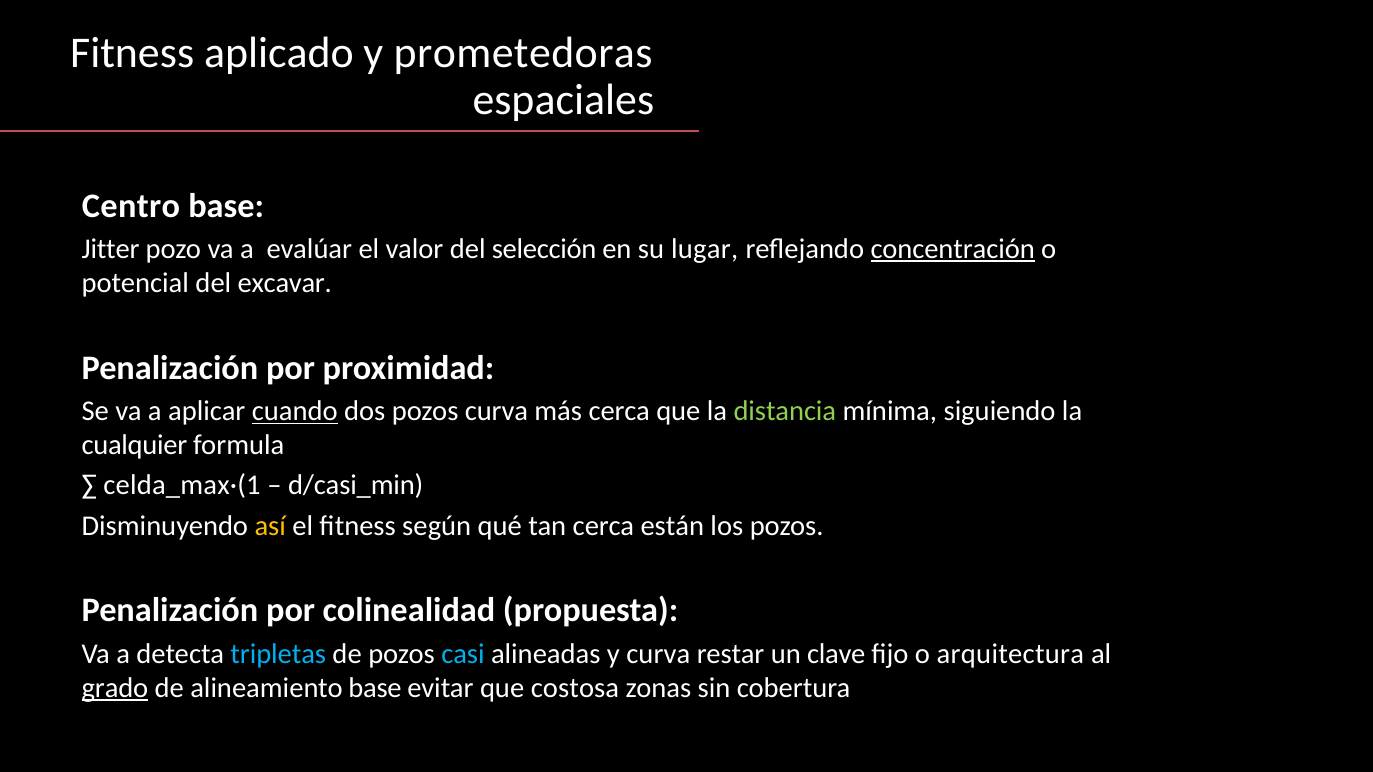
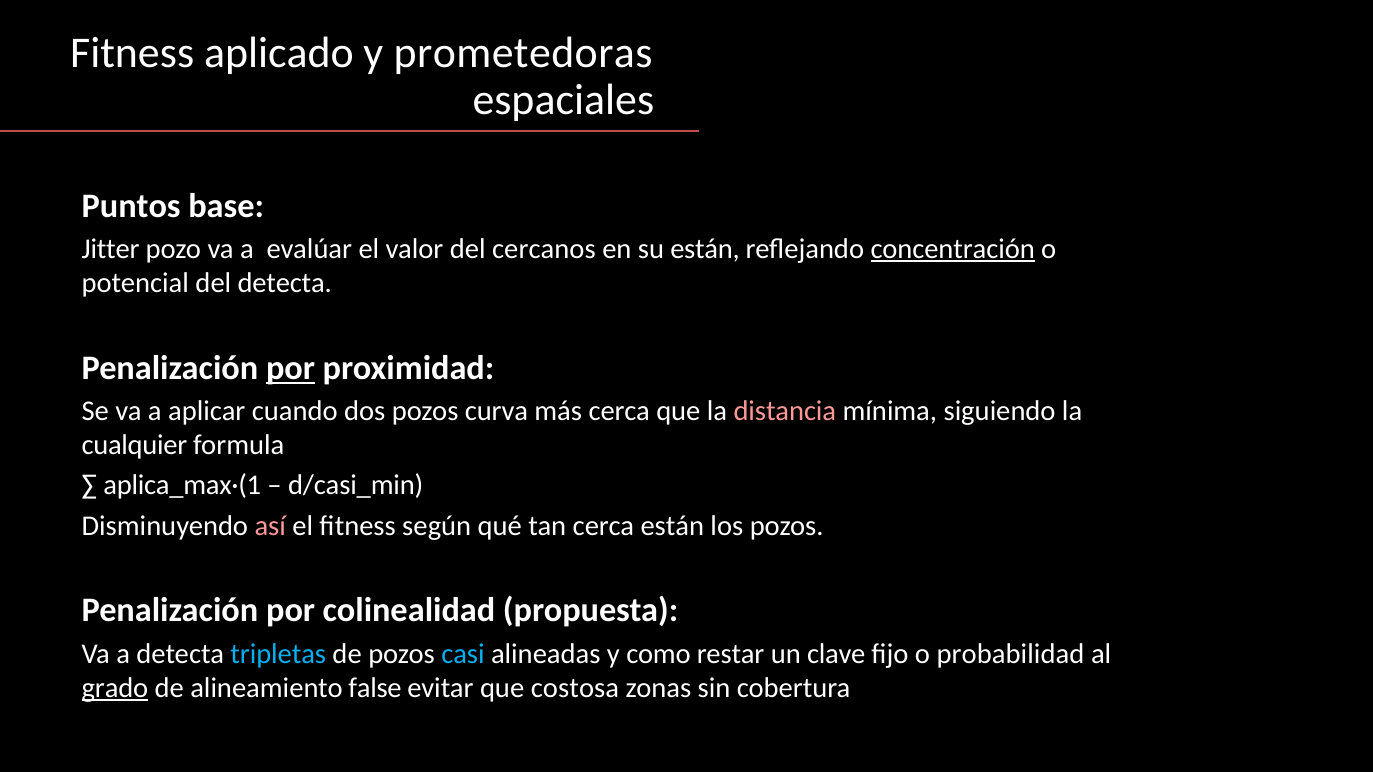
Centro: Centro -> Puntos (131, 206)
selección: selección -> cercanos (544, 249)
su lugar: lugar -> están (705, 249)
del excavar: excavar -> detecta (285, 283)
por underline: none -> present (291, 368)
cuando underline: present -> none (295, 411)
distancia colour: light green -> pink (785, 411)
celda_max·(1: celda_max·(1 -> aplica_max·(1 (182, 486)
así colour: yellow -> pink (270, 526)
y curva: curva -> como (658, 654)
arquitectura: arquitectura -> probabilidad (1010, 654)
alineamiento base: base -> false (375, 688)
